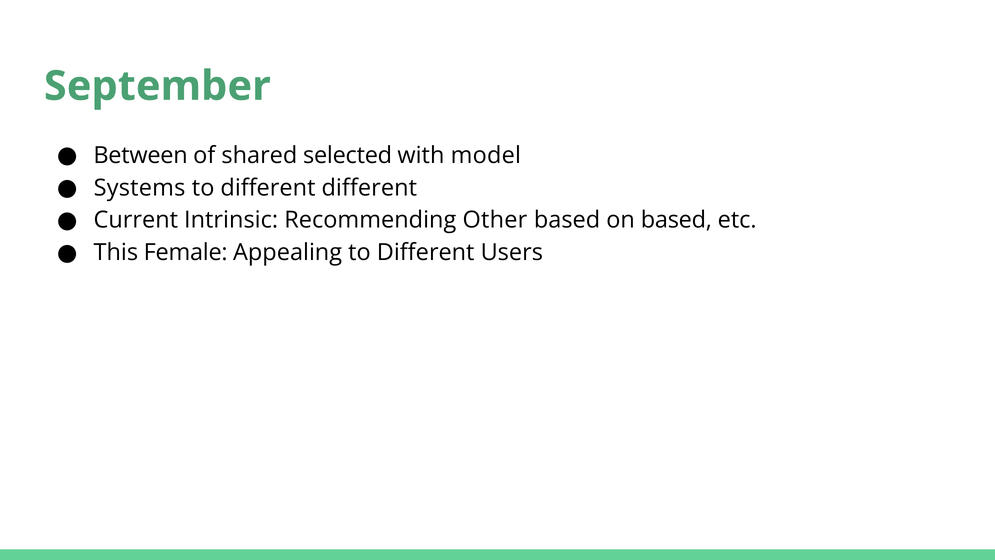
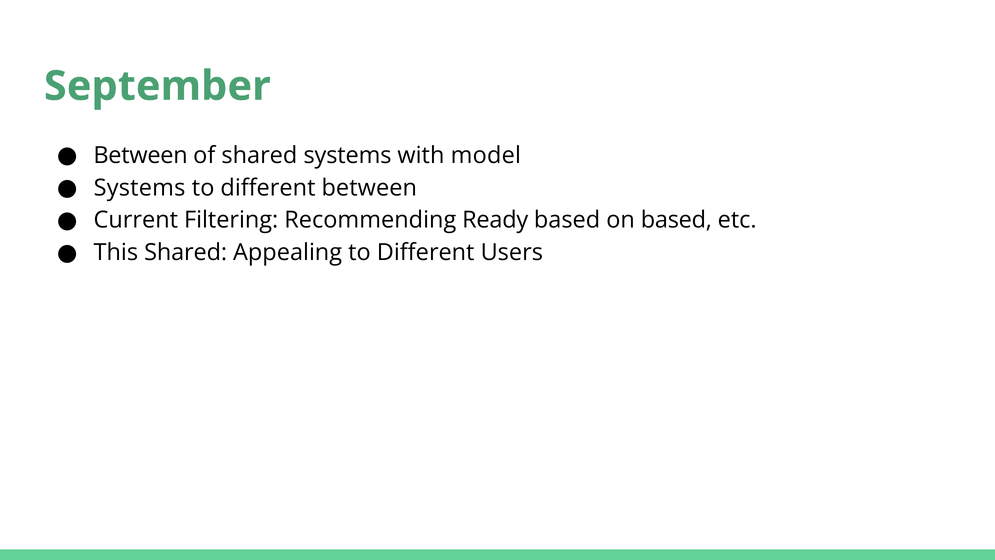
shared selected: selected -> systems (348, 155)
different different: different -> between (369, 188)
Intrinsic: Intrinsic -> Filtering (231, 220)
Other: Other -> Ready (495, 220)
This Female: Female -> Shared (186, 252)
